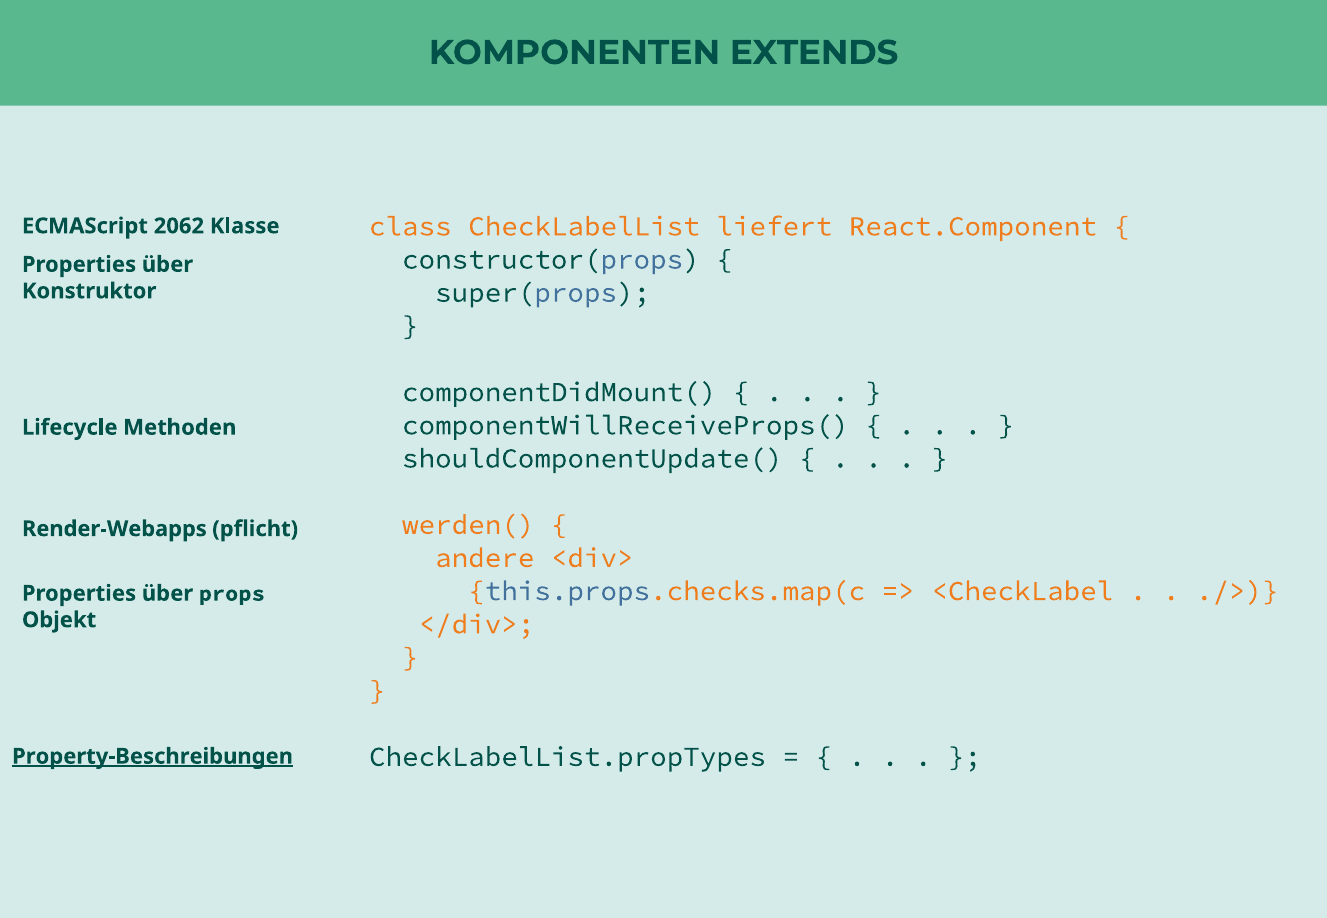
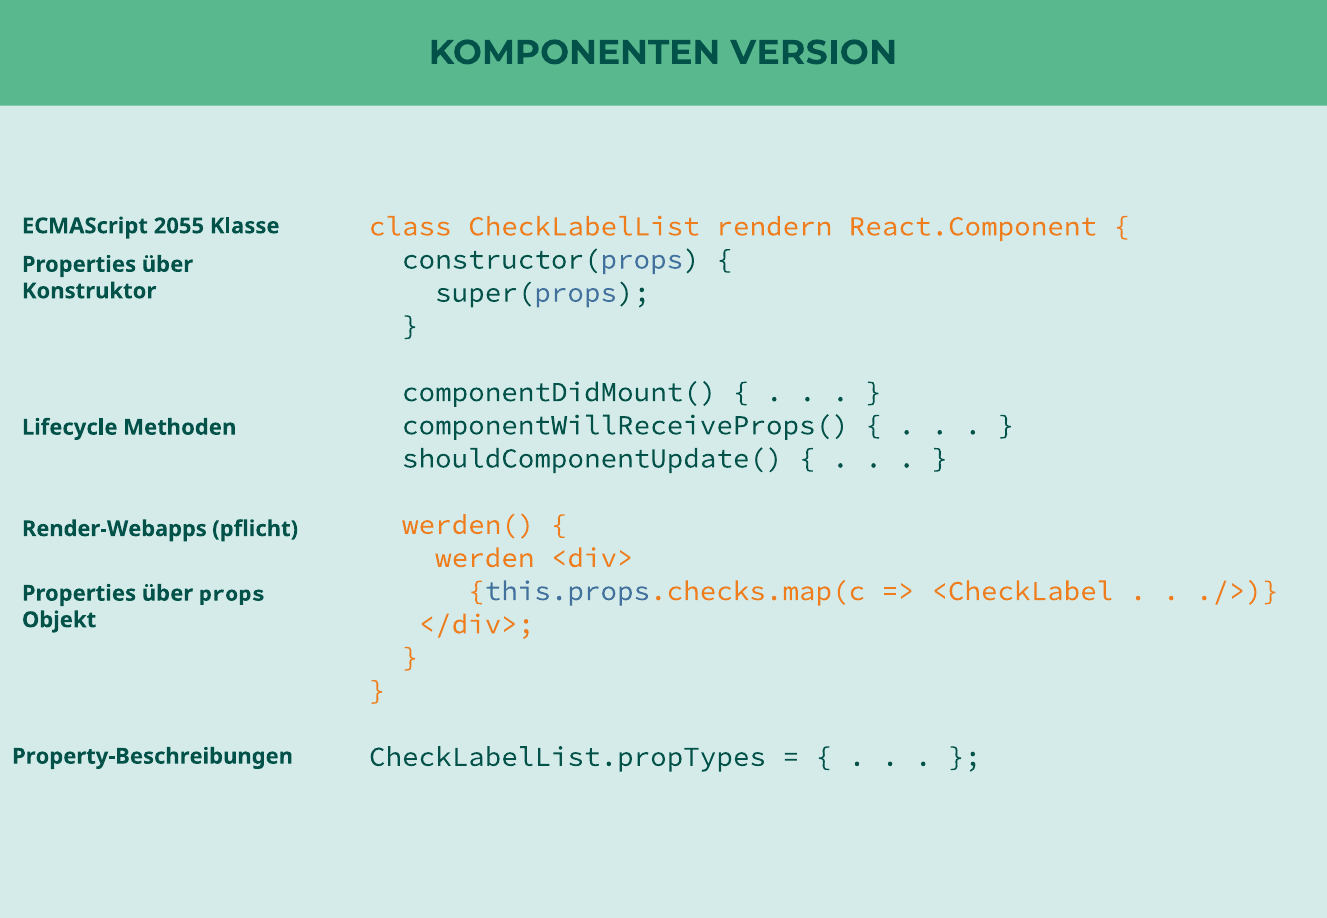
EXTENDS: EXTENDS -> VERSION (814, 53)
liefert: liefert -> rendern (774, 226)
2062: 2062 -> 2055 (179, 226)
andere: andere -> werden (485, 558)
Property-Beschreibungen underline: present -> none (153, 757)
